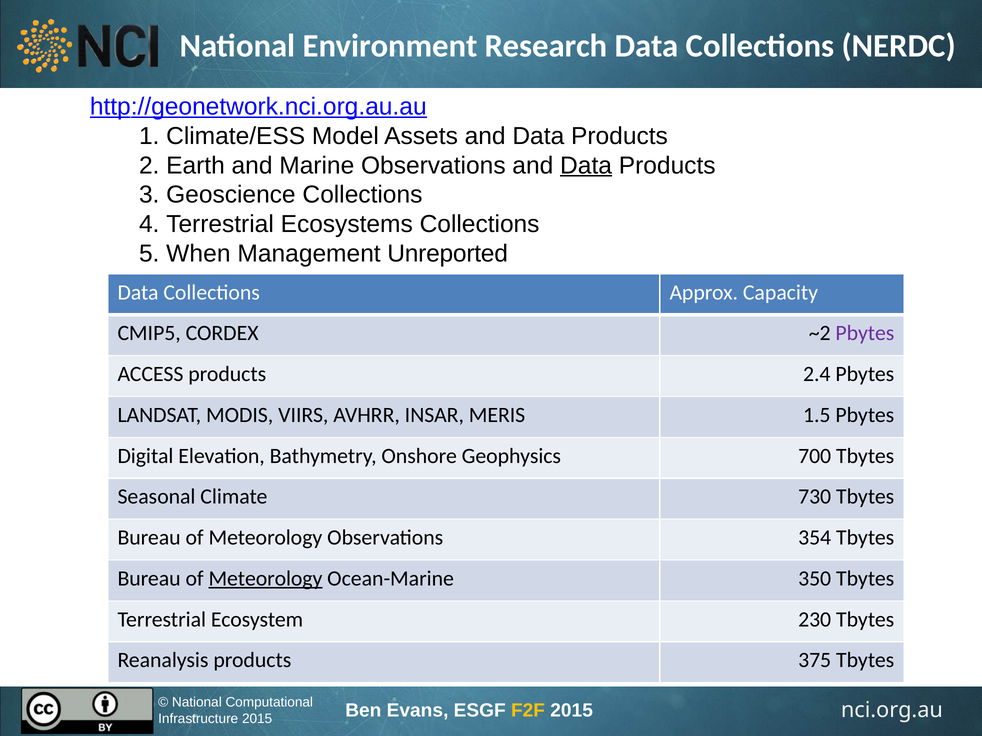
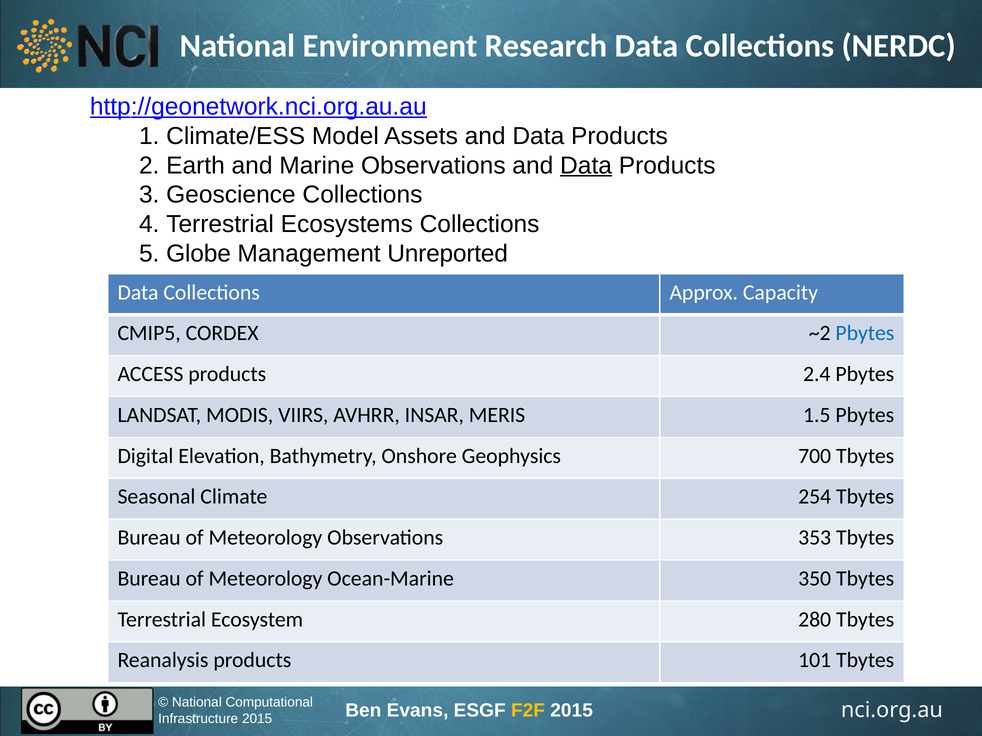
When: When -> Globe (199, 254)
Pbytes colour: purple -> blue (865, 333)
730: 730 -> 254 (815, 497)
354: 354 -> 353 (815, 538)
Meteorology underline: present -> none (265, 579)
230: 230 -> 280 (815, 620)
375: 375 -> 101 (815, 661)
